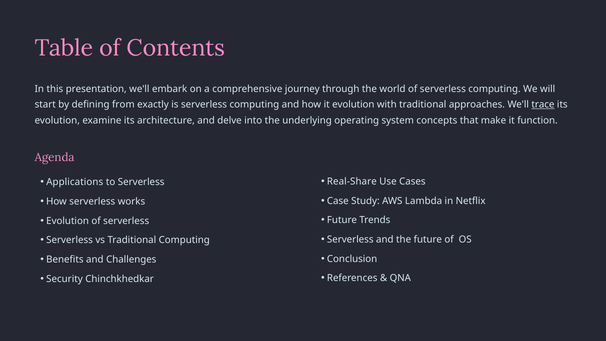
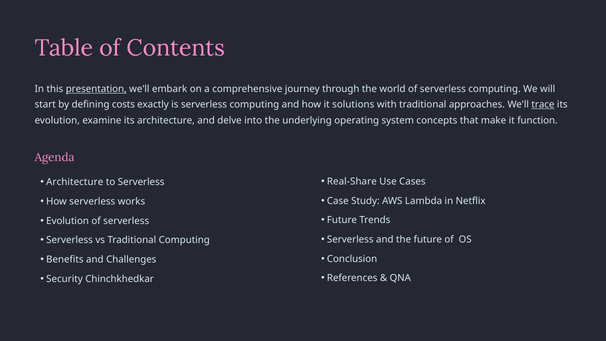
presentation underline: none -> present (96, 89)
from: from -> costs (123, 105)
it evolution: evolution -> solutions (353, 105)
Applications: Applications -> Architecture (75, 182)
